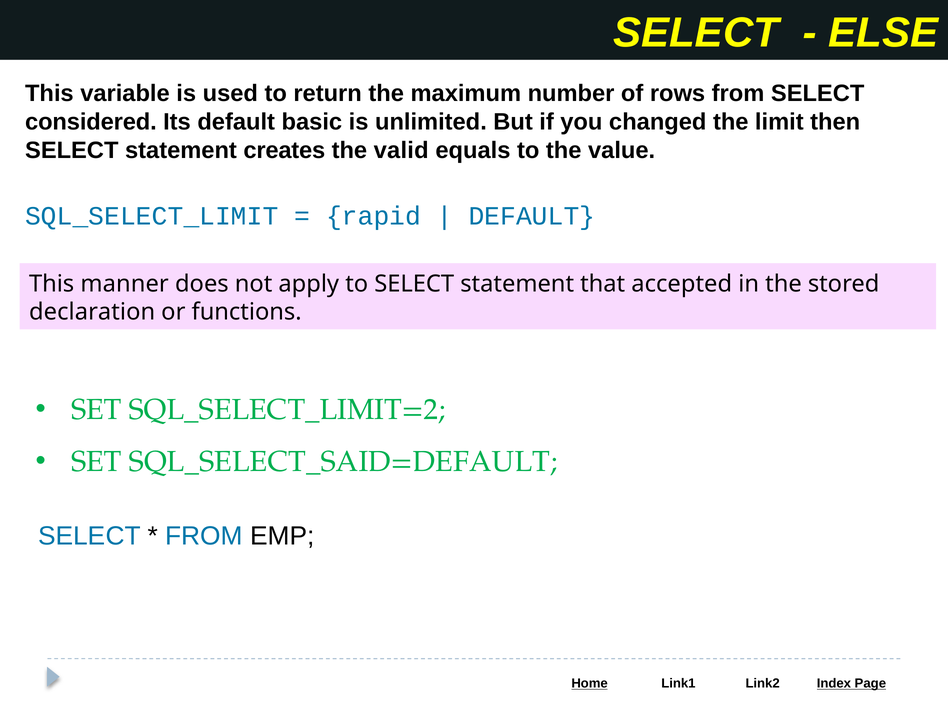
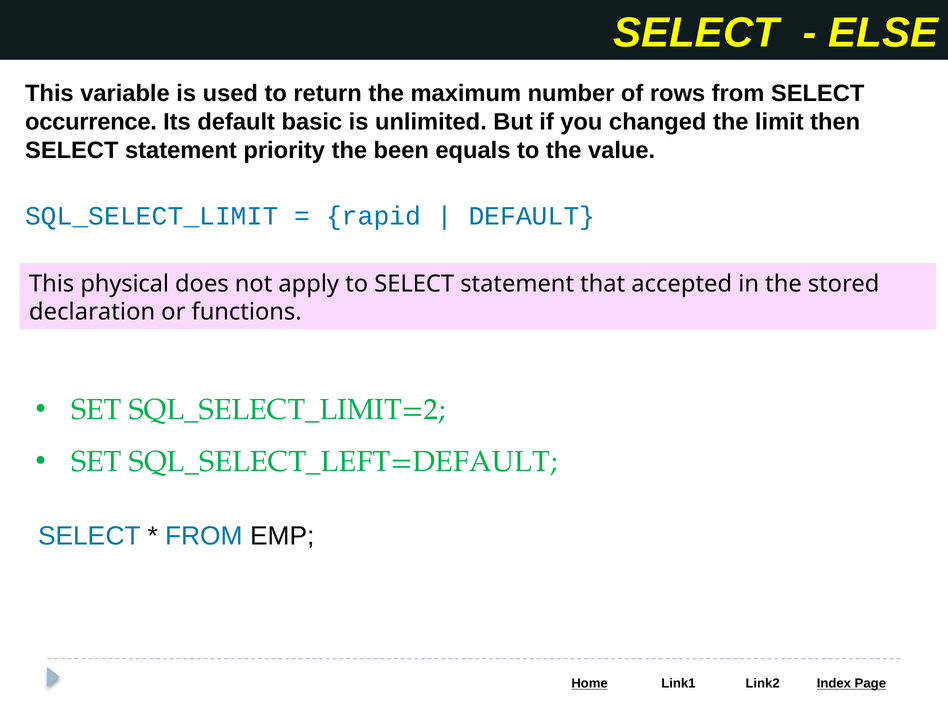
considered: considered -> occurrence (91, 122)
creates: creates -> priority (284, 150)
valid: valid -> been (401, 150)
manner: manner -> physical (125, 284)
SQL_SELECT_SAID=DEFAULT: SQL_SELECT_SAID=DEFAULT -> SQL_SELECT_LEFT=DEFAULT (343, 462)
